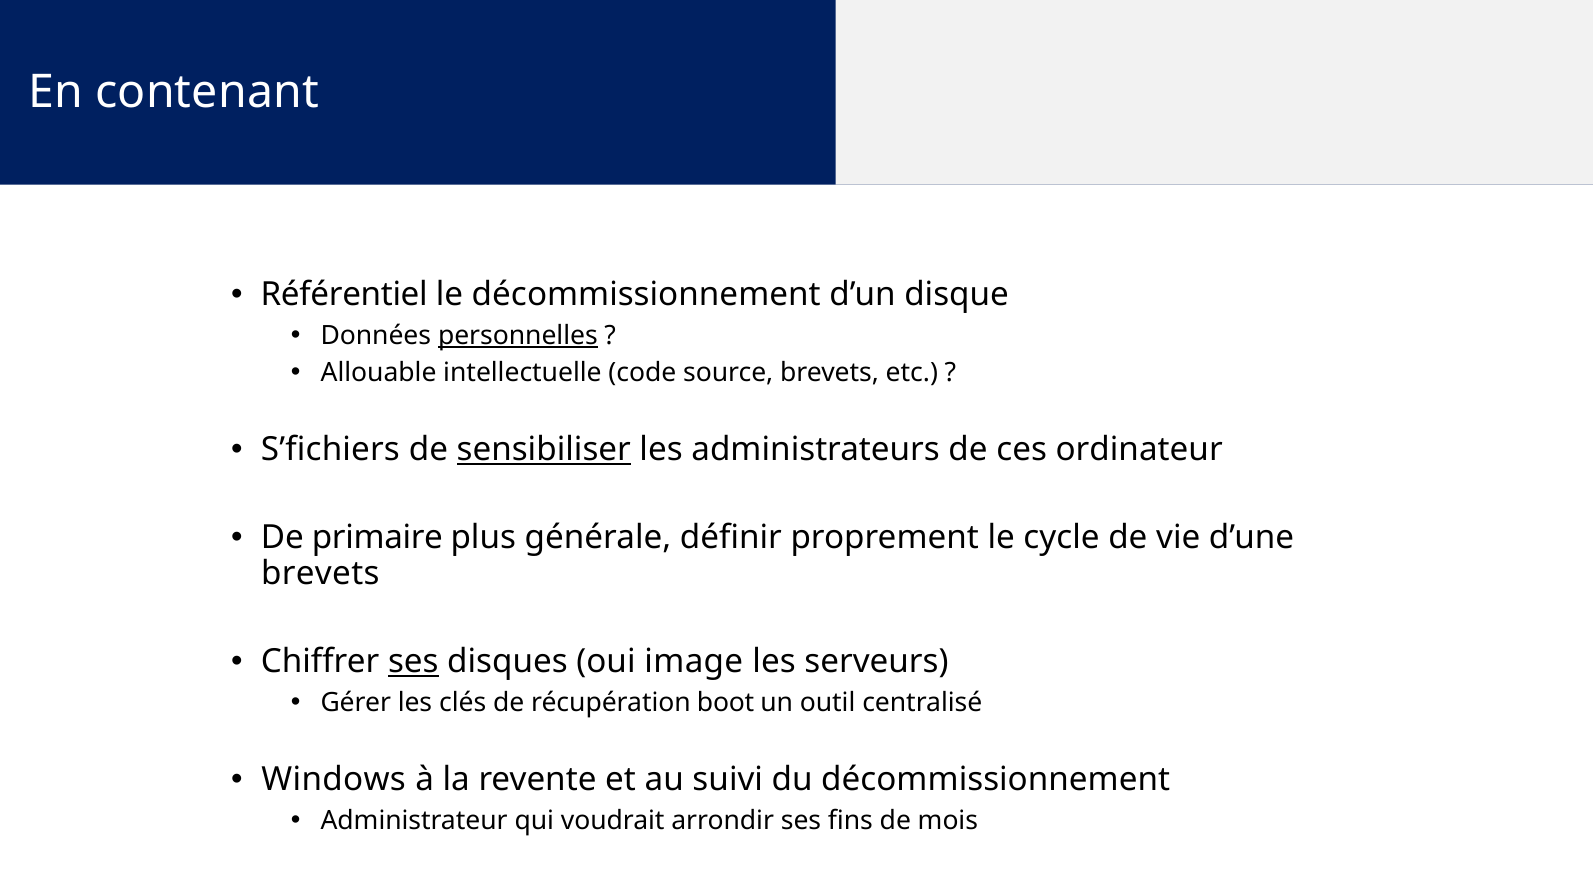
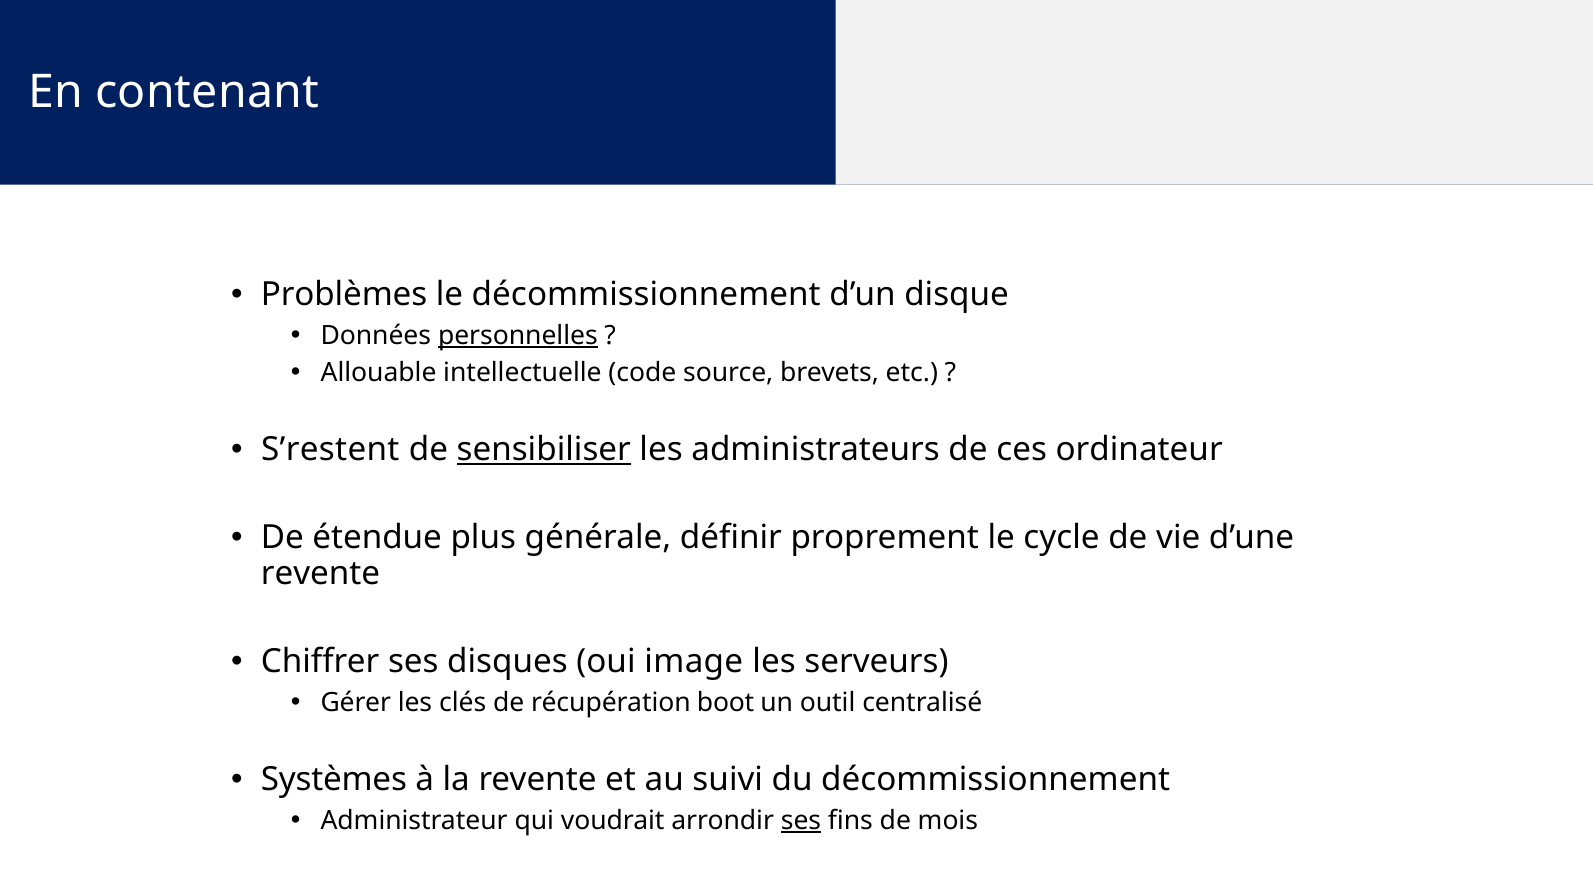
Référentiel: Référentiel -> Problèmes (344, 295)
S’fichiers: S’fichiers -> S’restent (330, 450)
primaire: primaire -> étendue (377, 538)
brevets: brevets -> revente (320, 574)
ses underline: present -> none (413, 662)
Windows: Windows -> Systèmes (334, 780)
ses underline: none -> present (801, 821)
